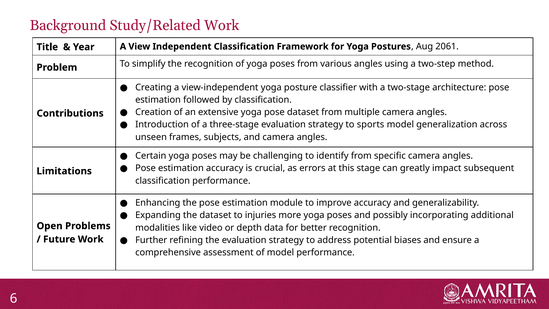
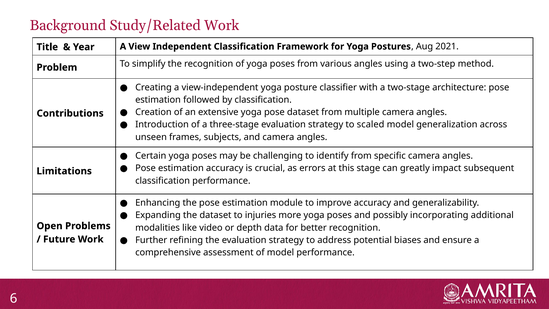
2061: 2061 -> 2021 (447, 46)
sports: sports -> scaled (371, 125)
